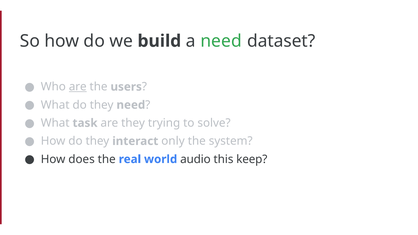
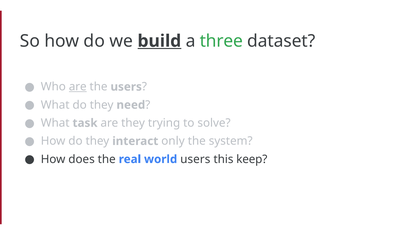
build underline: none -> present (159, 41)
a need: need -> three (221, 41)
world audio: audio -> users (195, 159)
